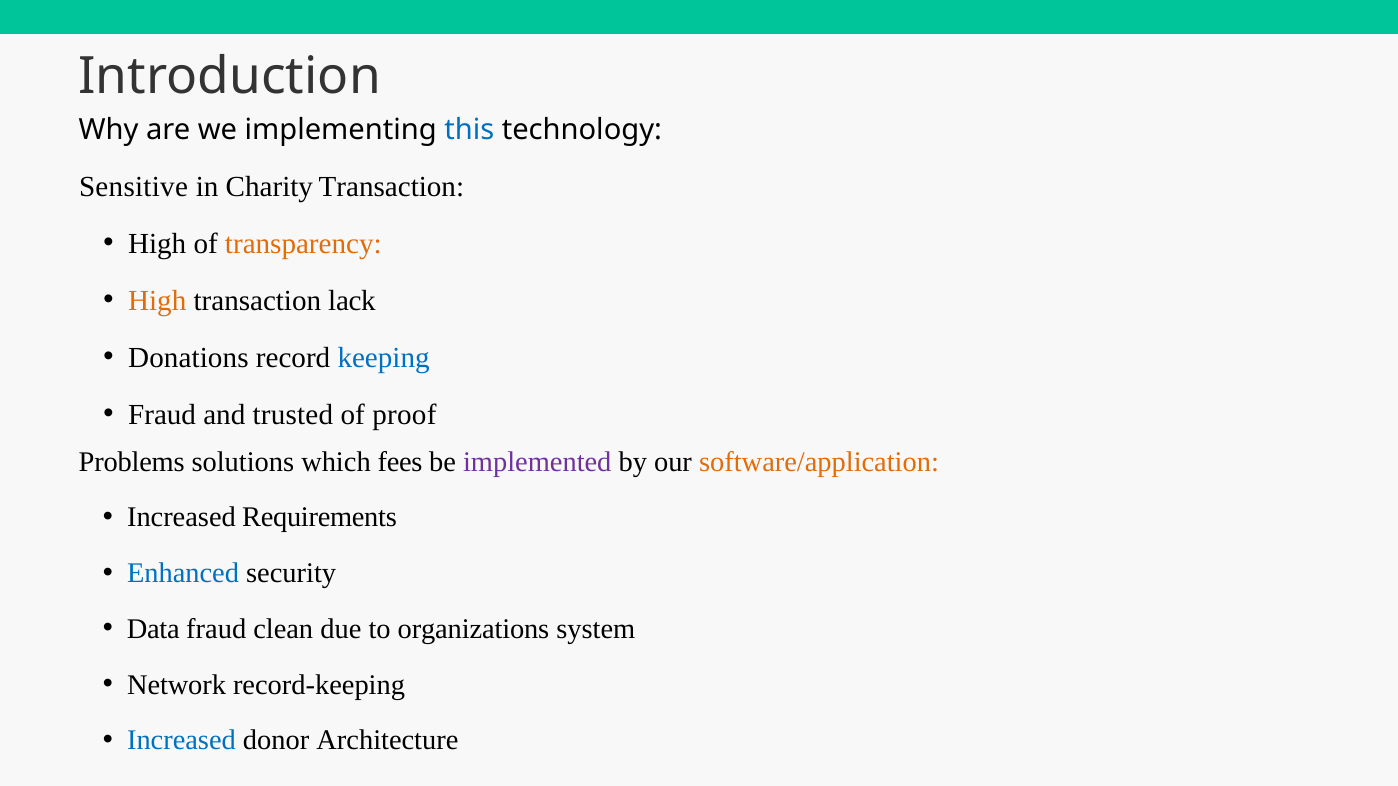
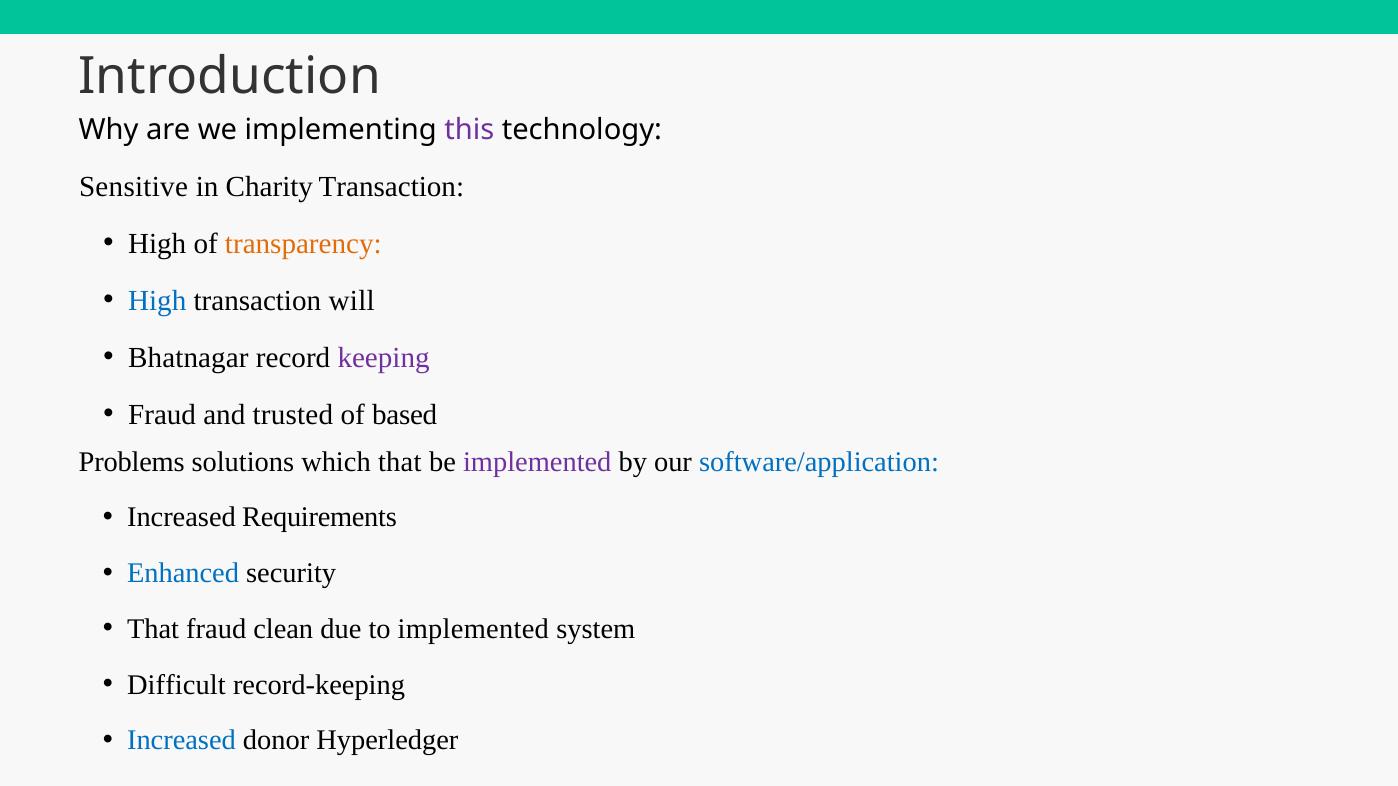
this colour: blue -> purple (469, 130)
High colour: orange -> blue (157, 301)
lack: lack -> will (352, 301)
Donations: Donations -> Bhatnagar (188, 358)
keeping colour: blue -> purple (384, 358)
proof: proof -> based (405, 415)
which fees: fees -> that (400, 462)
software/application colour: orange -> blue (819, 462)
Data: Data -> That (153, 629)
to organizations: organizations -> implemented (473, 629)
Network: Network -> Difficult (176, 685)
Architecture: Architecture -> Hyperledger (387, 741)
